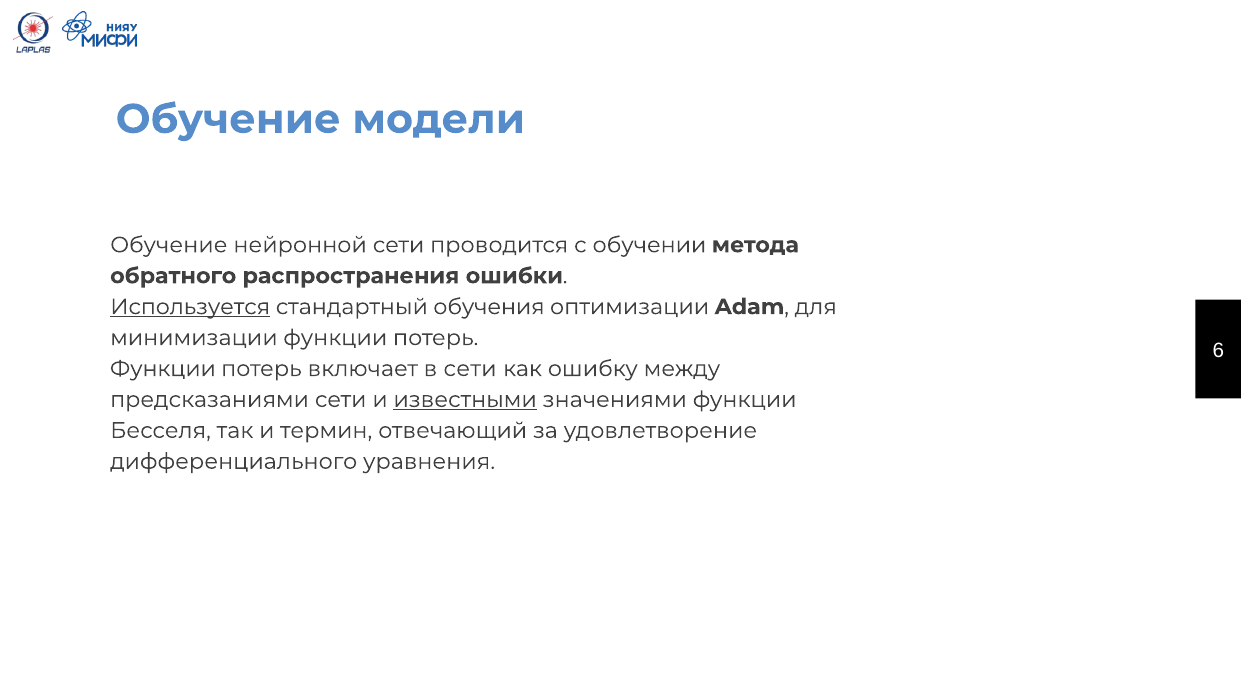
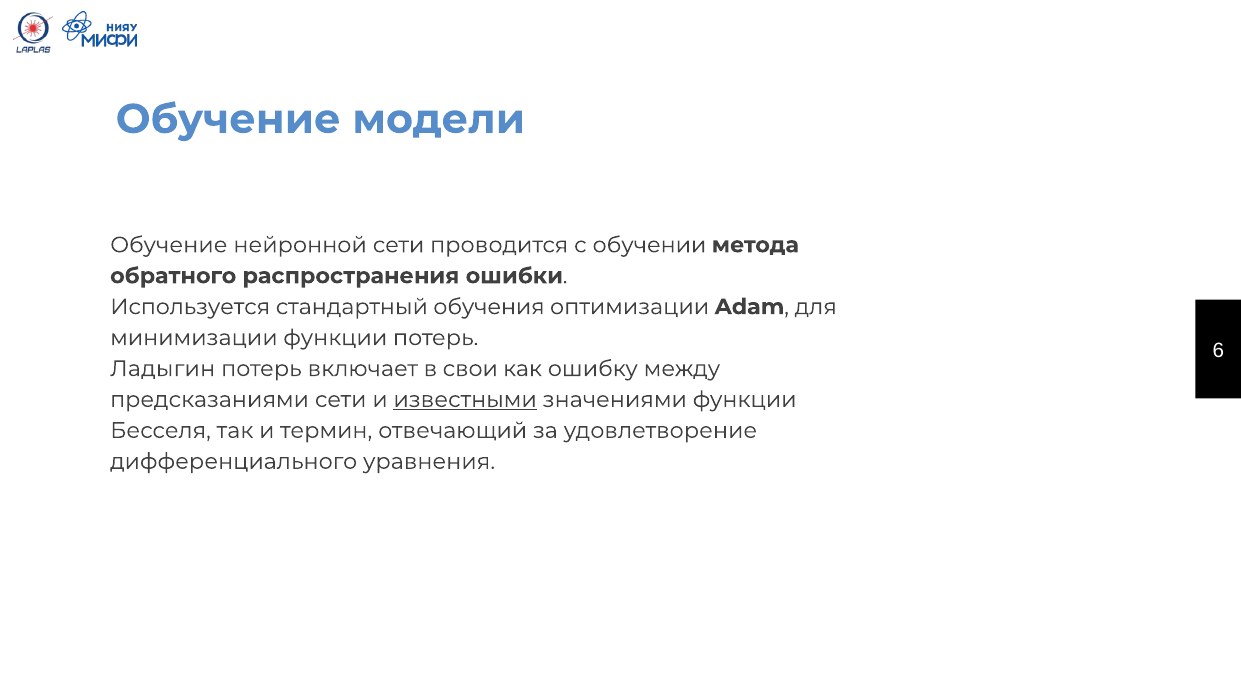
Используется underline: present -> none (190, 307)
Функции: Функции -> Ладыгин (163, 369)
в сети: сети -> свои (470, 369)
